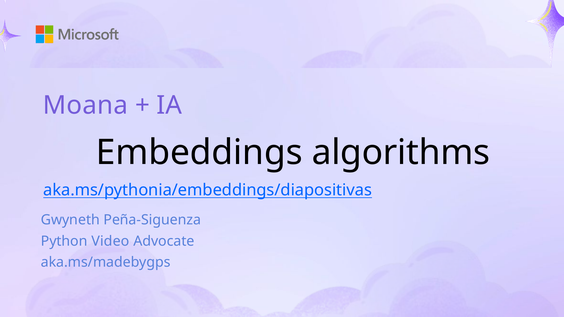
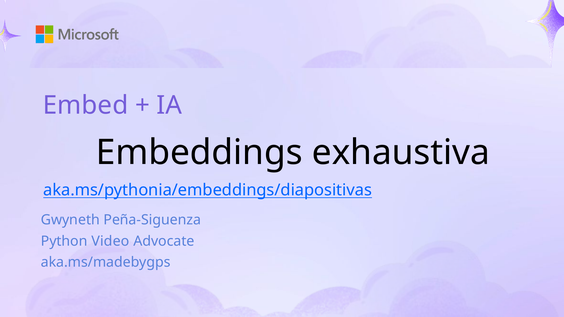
Moana: Moana -> Embed (85, 105)
algorithms: algorithms -> exhaustiva (401, 153)
